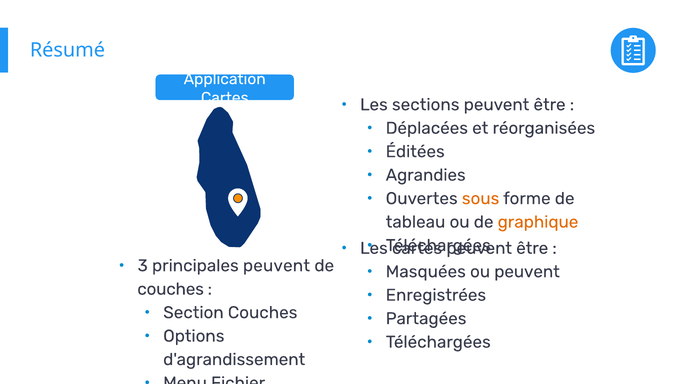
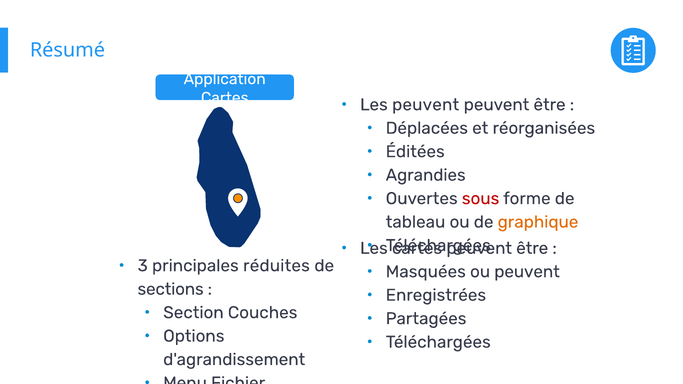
Les sections: sections -> peuvent (426, 105)
sous colour: orange -> red (481, 199)
principales peuvent: peuvent -> réduites (276, 266)
couches: couches -> sections (171, 289)
